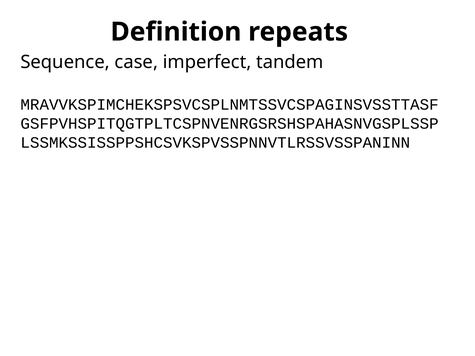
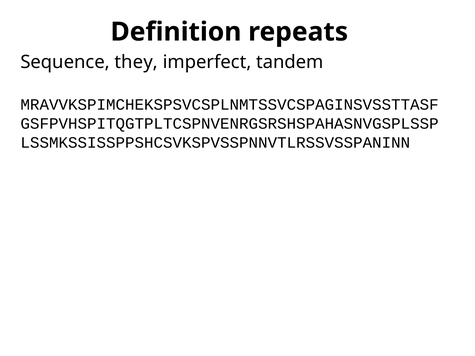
case: case -> they (136, 62)
